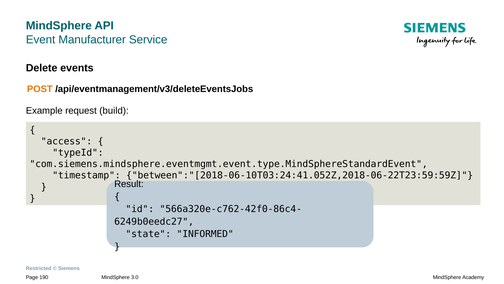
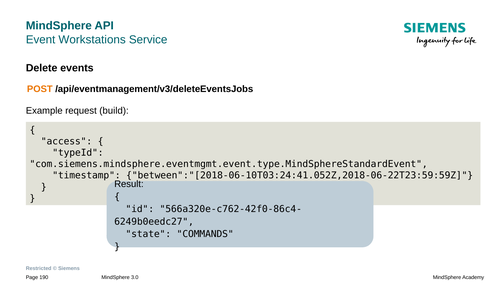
Manufacturer: Manufacturer -> Workstations (92, 39)
INFORMED: INFORMED -> COMMANDS (205, 234)
